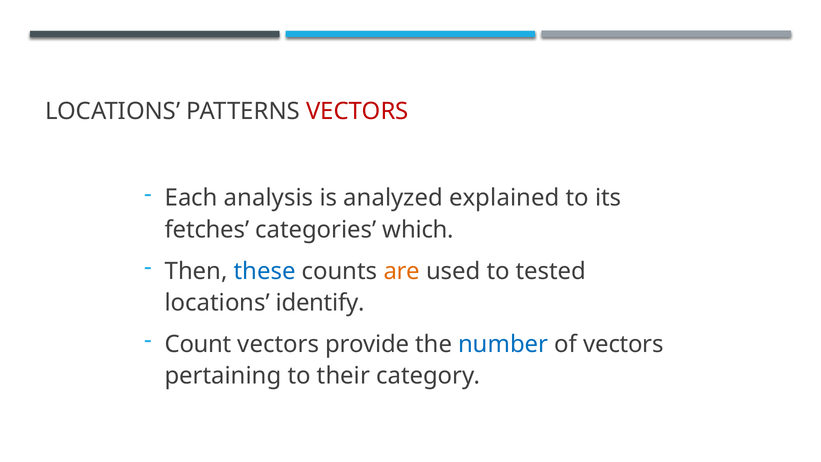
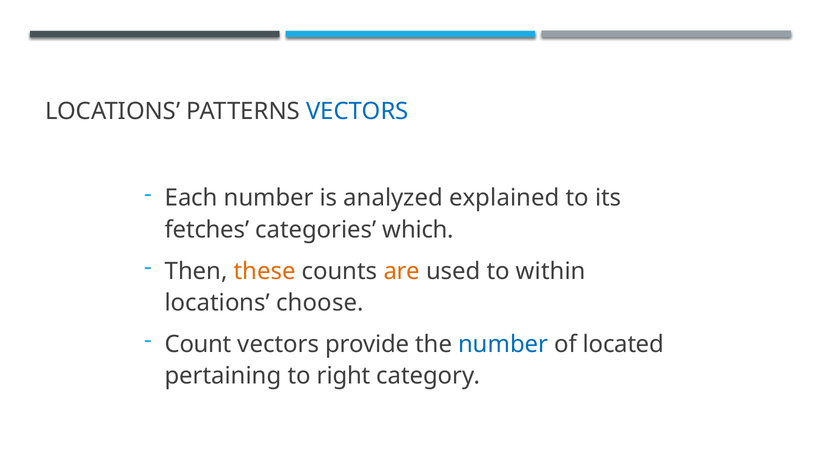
VECTORS colour: red -> blue (357, 112)
Each analysis: analysis -> number (269, 198)
these colour: blue -> orange (265, 271)
tested: tested -> within (551, 271)
identify: identify -> choose (320, 303)
of vectors: vectors -> located (623, 344)
their: their -> right (344, 376)
